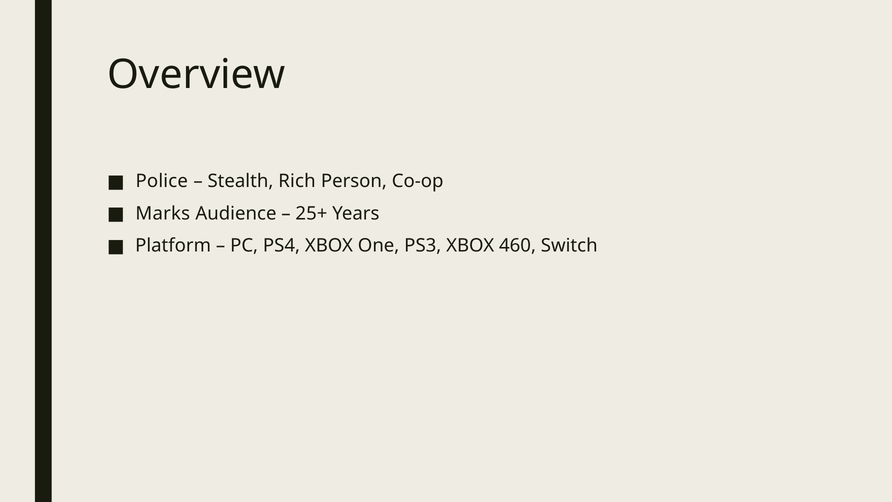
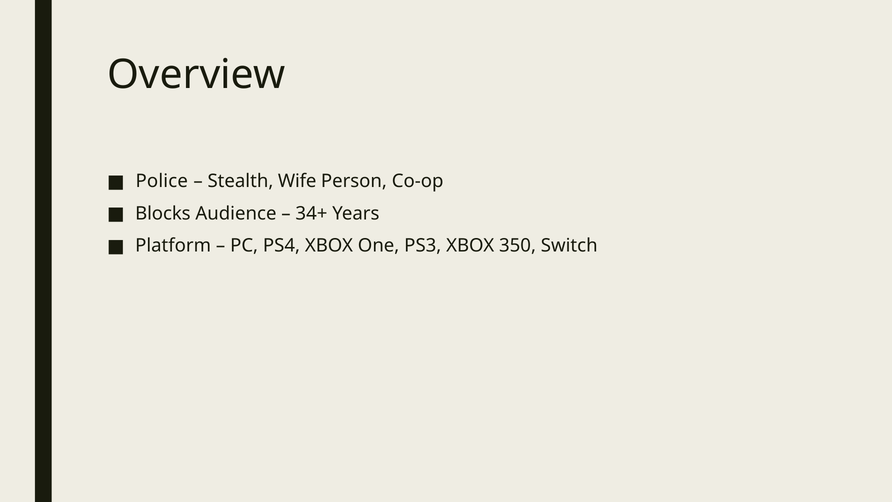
Rich: Rich -> Wife (297, 181)
Marks: Marks -> Blocks (163, 213)
25+: 25+ -> 34+ (311, 213)
460: 460 -> 350 (518, 245)
